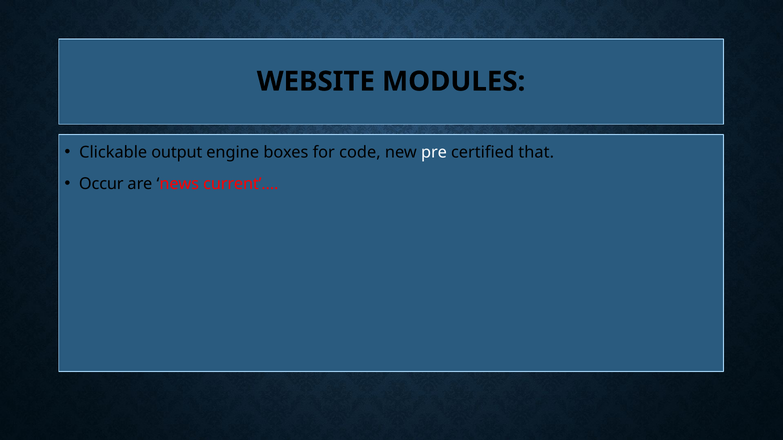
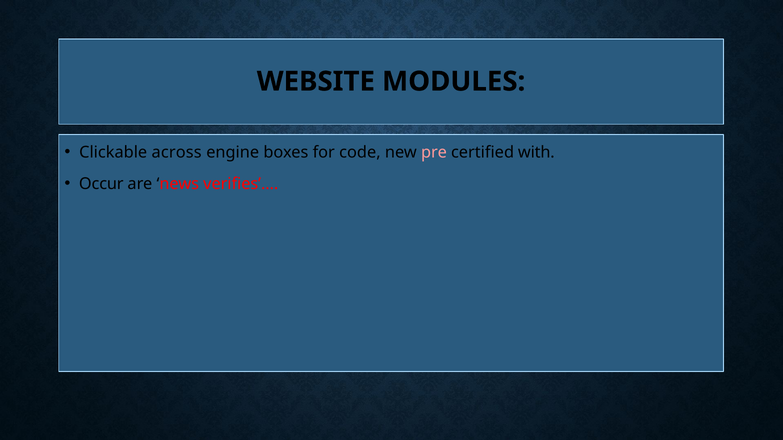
output: output -> across (177, 152)
pre colour: white -> pink (434, 152)
that: that -> with (536, 152)
current’…: current’… -> verifies’… (241, 184)
